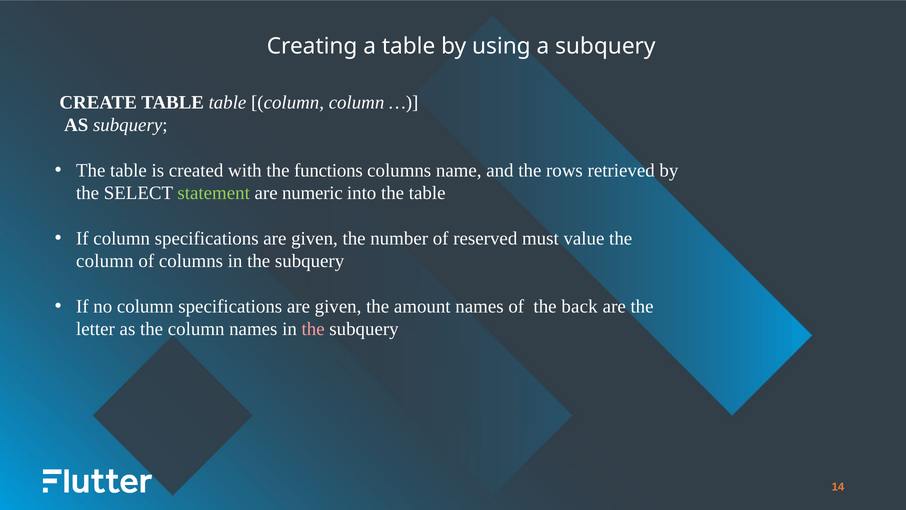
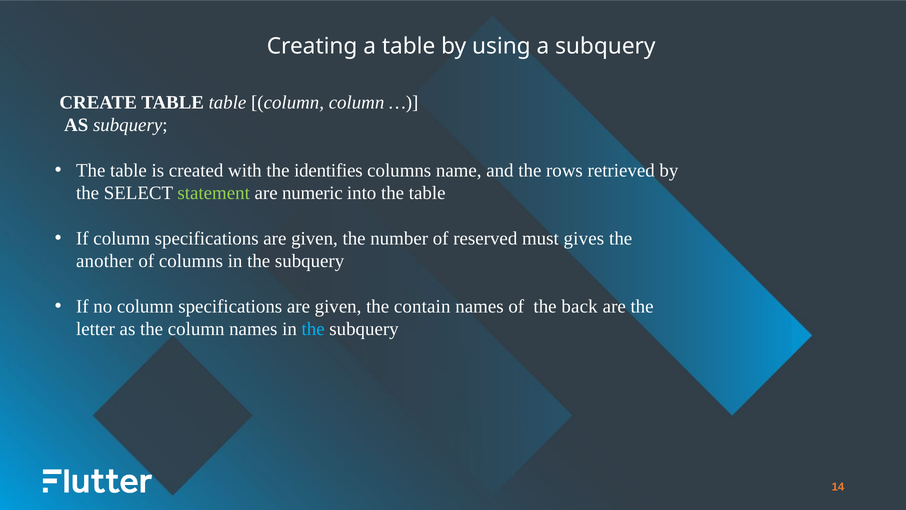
functions: functions -> identifies (328, 170)
value: value -> gives (584, 238)
column: column -> another (105, 261)
amount: amount -> contain (422, 306)
the colour: pink -> light blue (313, 329)
